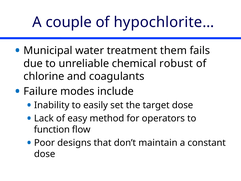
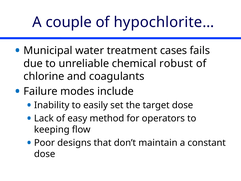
them: them -> cases (174, 51)
function: function -> keeping (52, 129)
